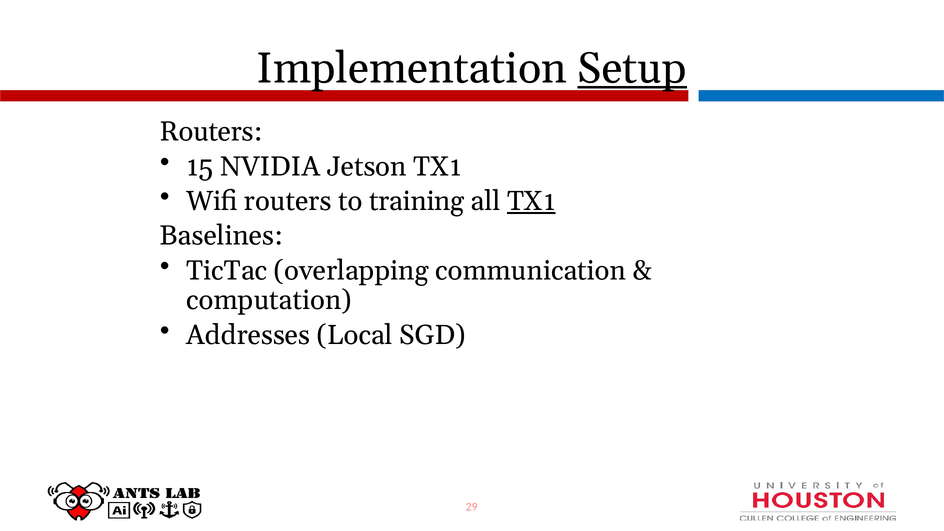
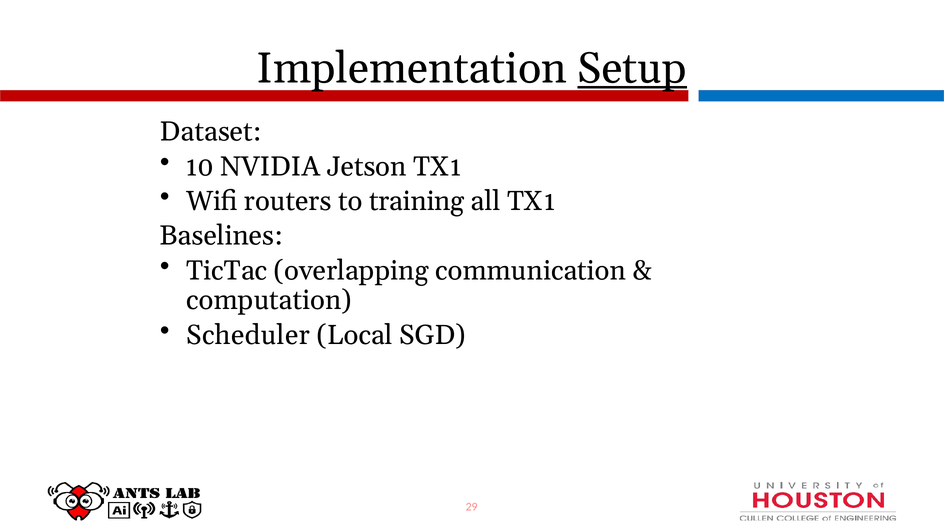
Routers: Routers -> Dataset (211, 132)
15: 15 -> 10 (200, 166)
TX1 underline: present -> none (531, 201)
Addresses: Addresses -> Scheduler (248, 335)
